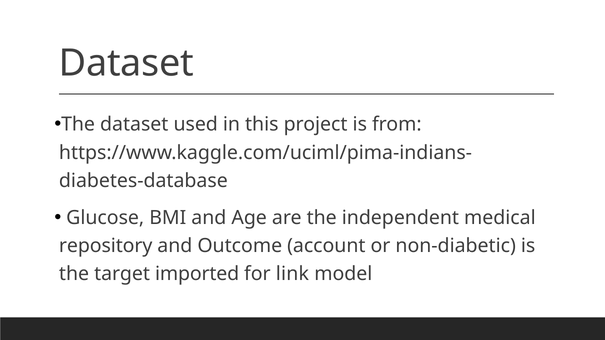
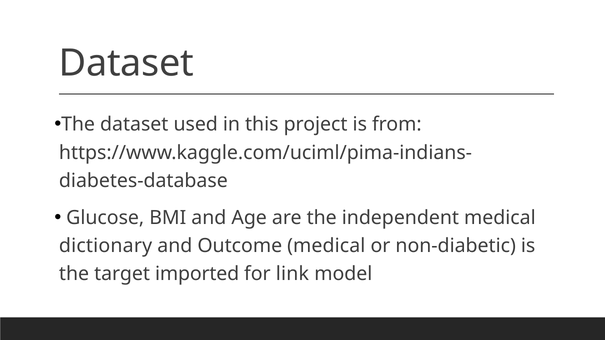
repository: repository -> dictionary (106, 246)
Outcome account: account -> medical (326, 246)
